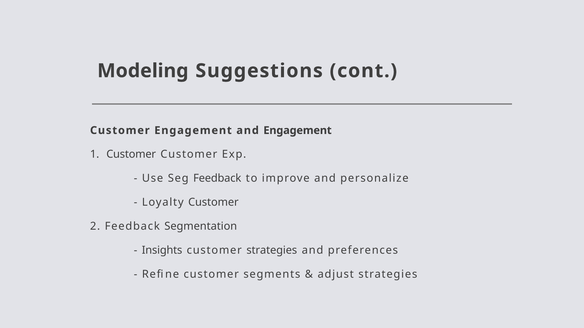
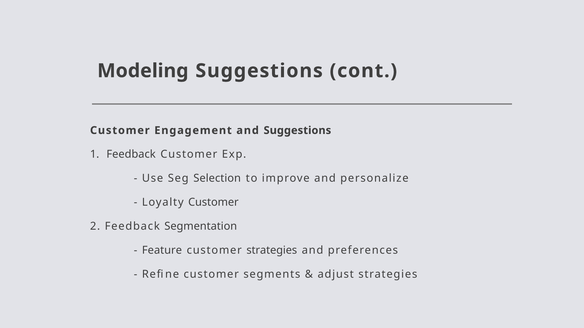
and Engagement: Engagement -> Suggestions (297, 131)
Customer: Customer -> Feedback (131, 155)
Seg Feedback: Feedback -> Selection (217, 179)
Insights: Insights -> Feature (162, 251)
